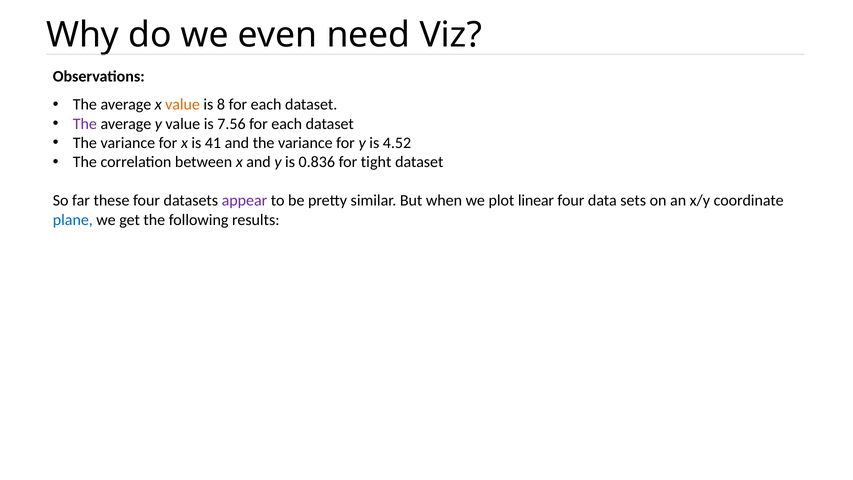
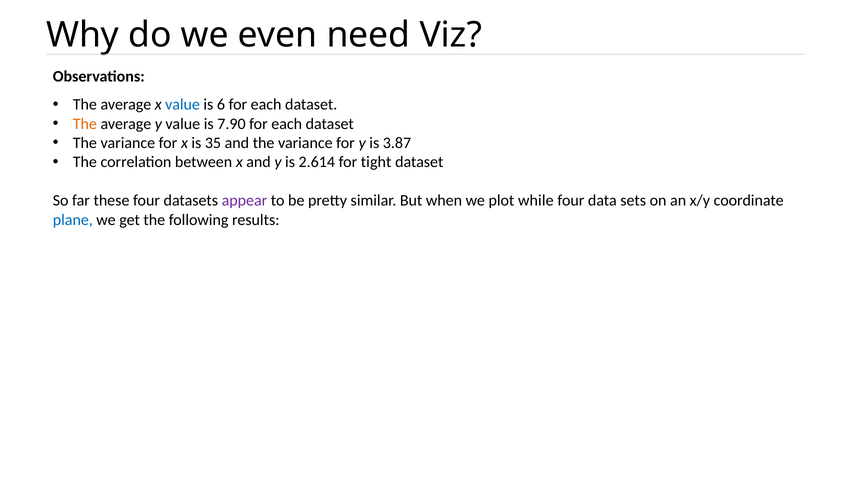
value colour: orange -> blue (182, 105)
8: 8 -> 6 (221, 105)
The colour: purple -> orange (85, 124)
7.56: 7.56 -> 7.90 (231, 124)
41: 41 -> 35 (213, 143)
4.52: 4.52 -> 3.87 (397, 143)
0.836: 0.836 -> 2.614 (317, 162)
linear: linear -> while (536, 201)
